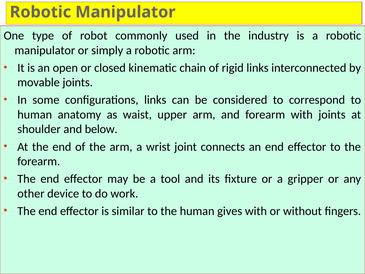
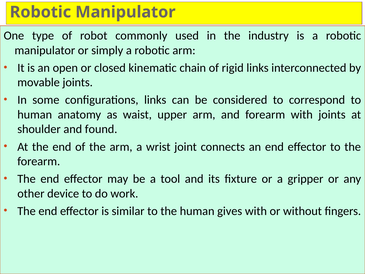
below: below -> found (101, 129)
